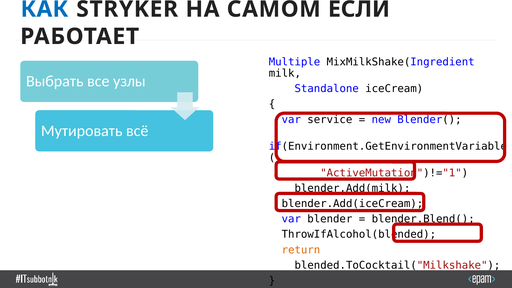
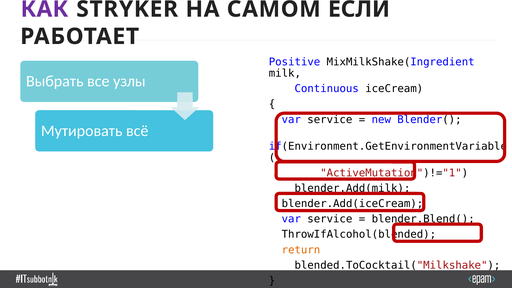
КАК colour: blue -> purple (44, 9)
Multiple: Multiple -> Positive (295, 62)
Standalone: Standalone -> Continuous (327, 89)
blender: blender -> service (330, 219)
